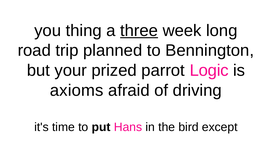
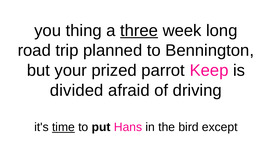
Logic: Logic -> Keep (209, 70)
axioms: axioms -> divided (77, 90)
time underline: none -> present (63, 127)
